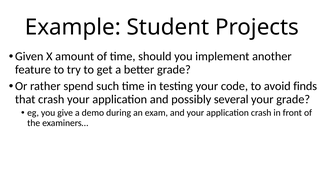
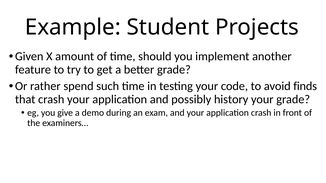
several: several -> history (231, 100)
